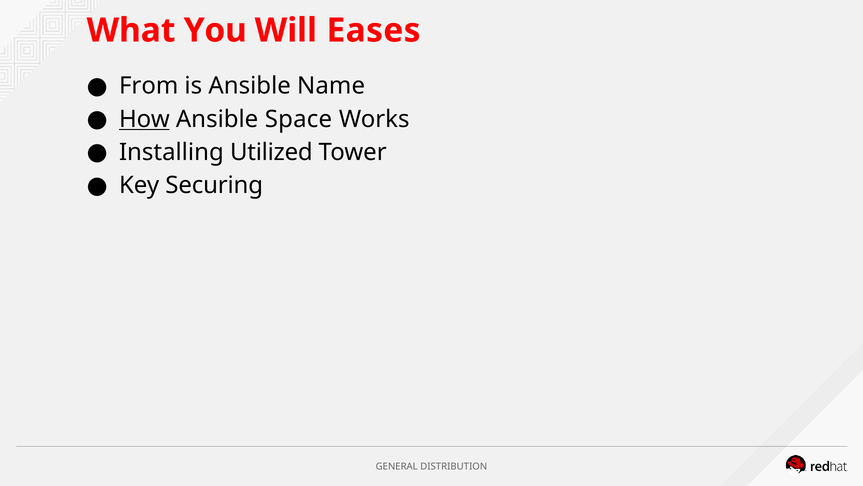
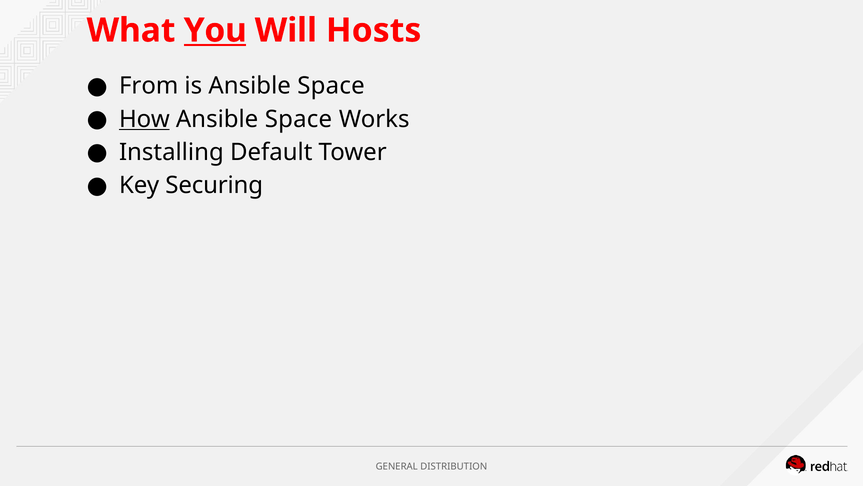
You underline: none -> present (215, 30)
Eases: Eases -> Hosts (374, 30)
is Ansible Name: Name -> Space (331, 86)
Utilized: Utilized -> Default (271, 152)
